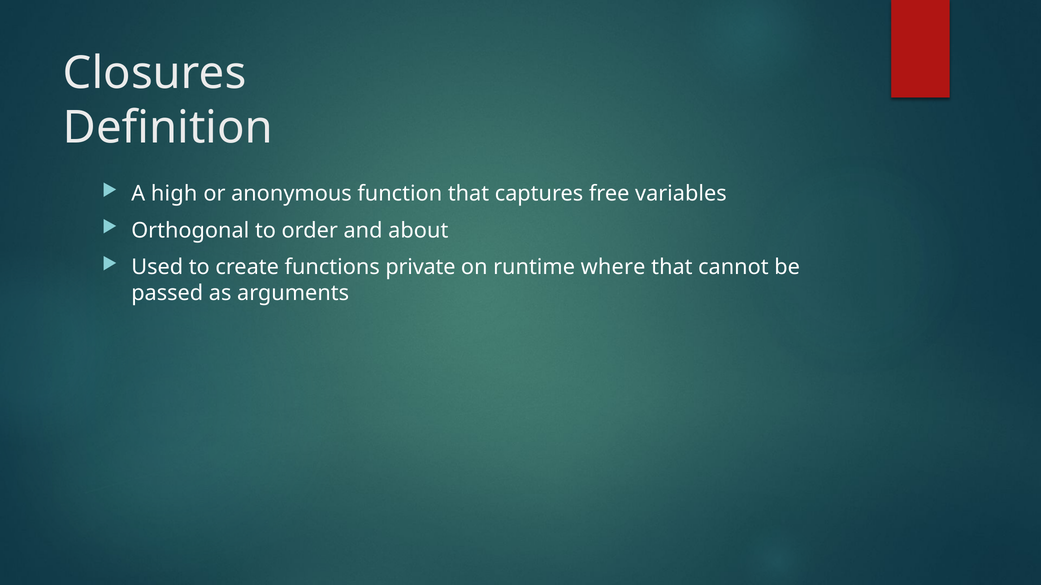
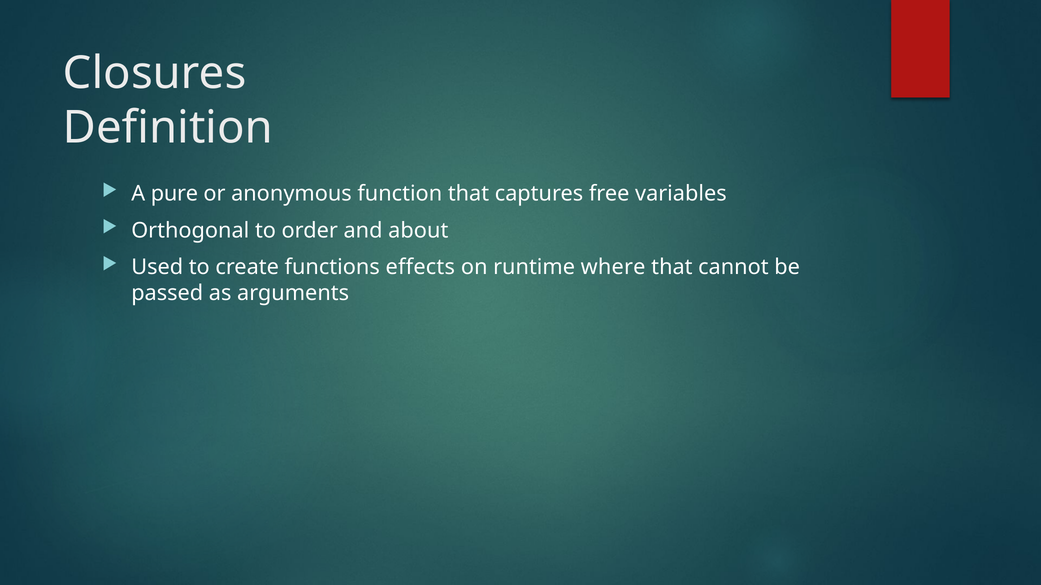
high: high -> pure (174, 194)
private: private -> effects (420, 268)
